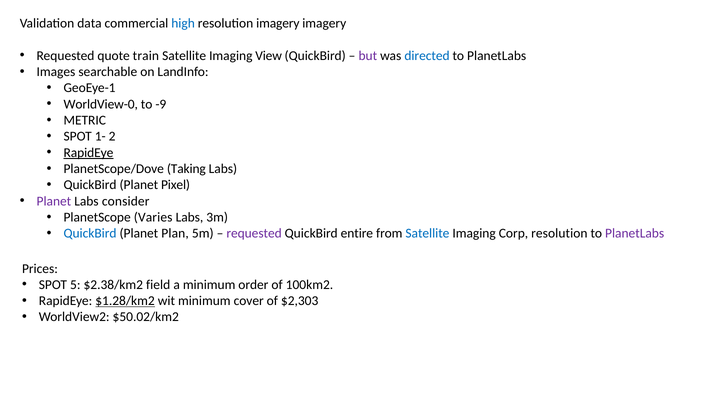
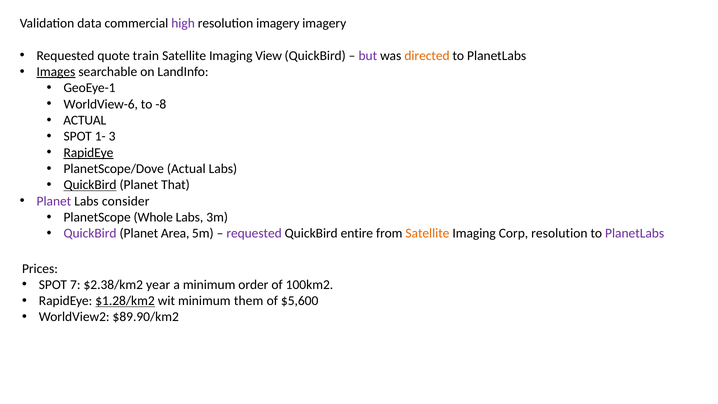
high colour: blue -> purple (183, 23)
directed colour: blue -> orange (427, 56)
Images underline: none -> present (56, 72)
WorldView-0: WorldView-0 -> WorldView-6 (101, 104)
-9: -9 -> -8 (161, 104)
METRIC: METRIC -> ACTUAL (85, 120)
2: 2 -> 3 (112, 136)
PlanetScope/Dove Taking: Taking -> Actual (186, 169)
QuickBird underline: none -> present (90, 185)
Pixel: Pixel -> That (176, 185)
Varies: Varies -> Whole (153, 217)
QuickBird colour: blue -> purple (90, 233)
Plan: Plan -> Area (175, 233)
Satellite colour: blue -> orange (427, 233)
5: 5 -> 7 (75, 285)
field: field -> year (158, 285)
cover: cover -> them (249, 301)
$2,303: $2,303 -> $5,600 (300, 301)
$50.02/km2: $50.02/km2 -> $89.90/km2 (146, 317)
